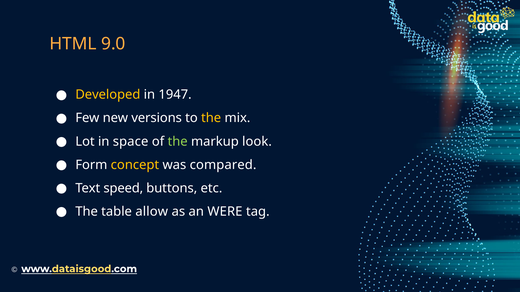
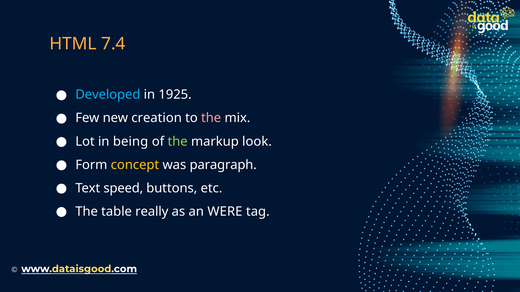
9.0: 9.0 -> 7.4 (113, 44)
Developed colour: yellow -> light blue (108, 95)
1947: 1947 -> 1925 (175, 95)
versions: versions -> creation (157, 118)
the colour: yellow -> pink (211, 118)
space: space -> being (131, 142)
compared: compared -> paragraph (223, 165)
allow: allow -> really (152, 212)
